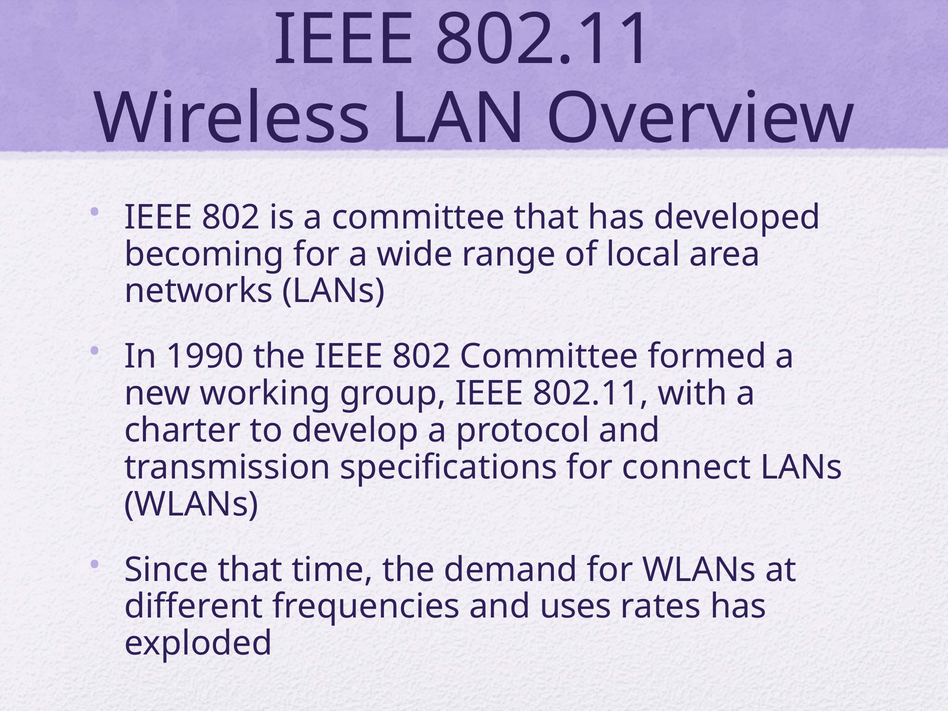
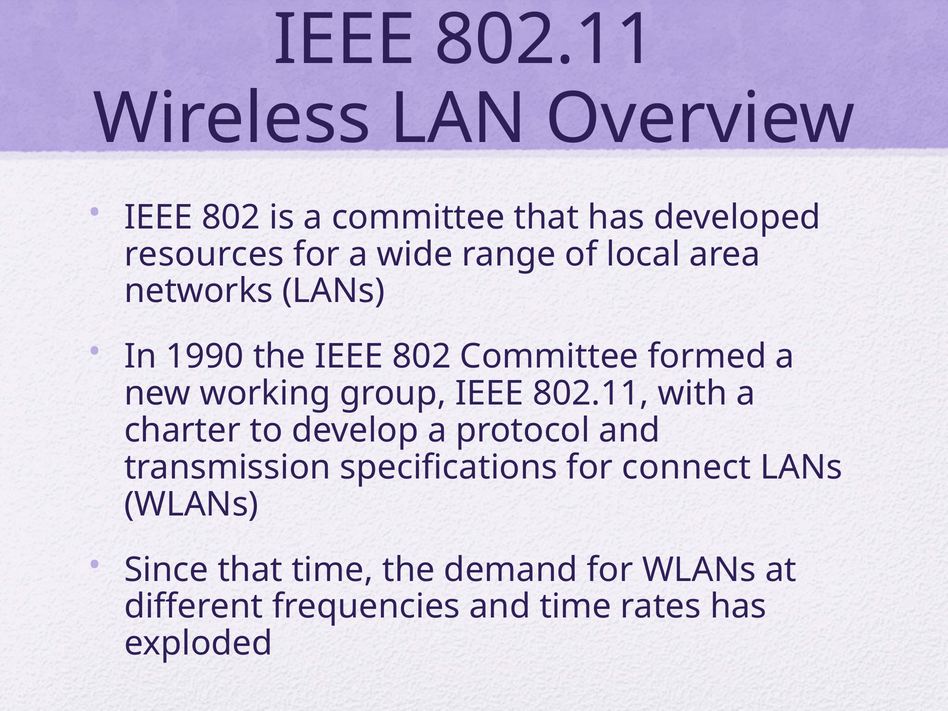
becoming: becoming -> resources (204, 254)
and uses: uses -> time (576, 607)
